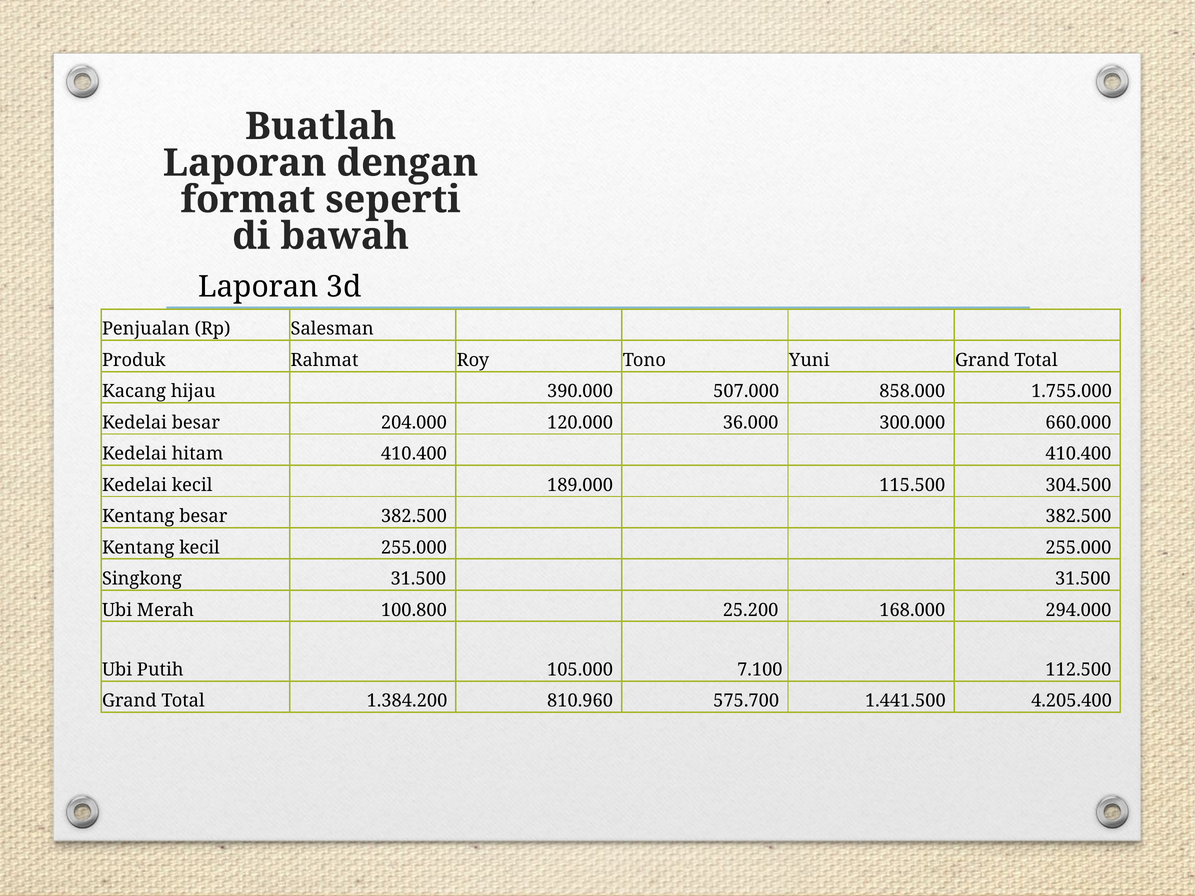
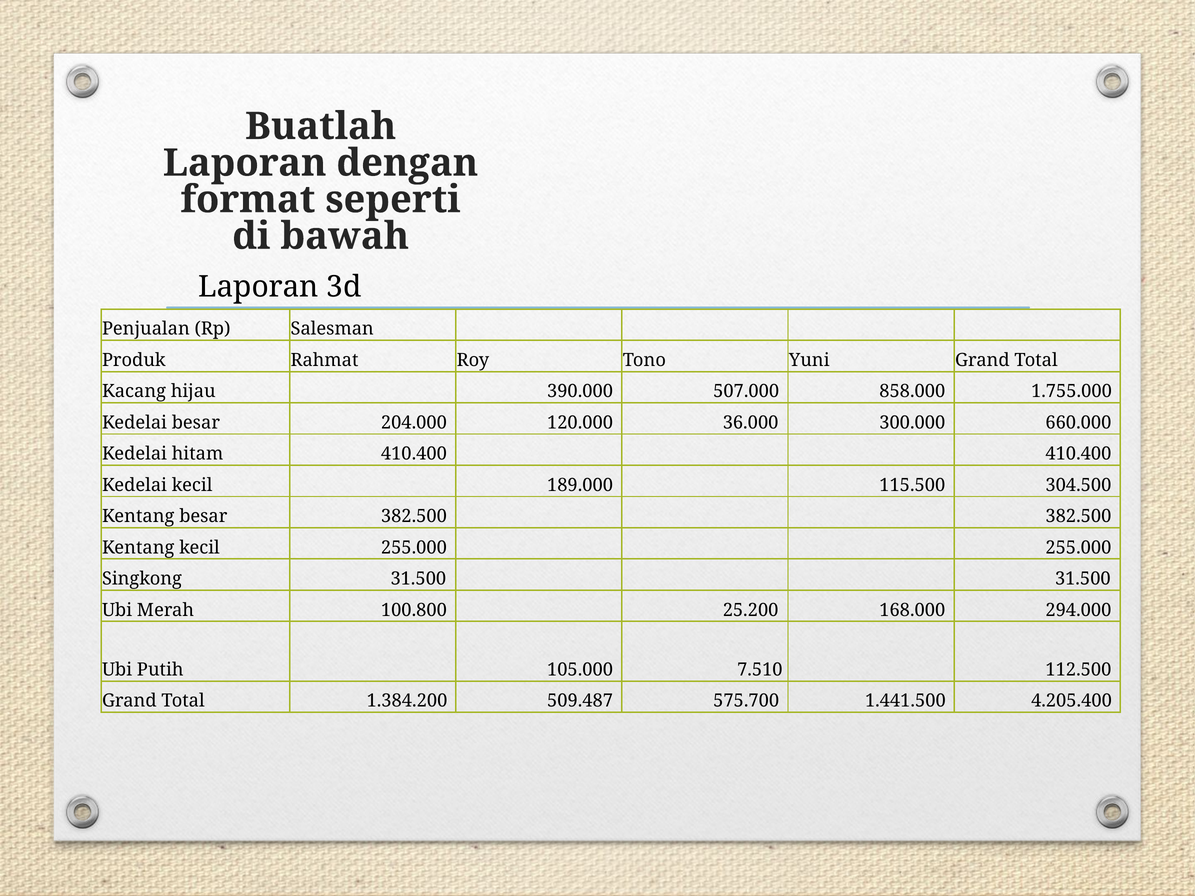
7.100: 7.100 -> 7.510 (760, 670)
810.960: 810.960 -> 509.487 (580, 701)
